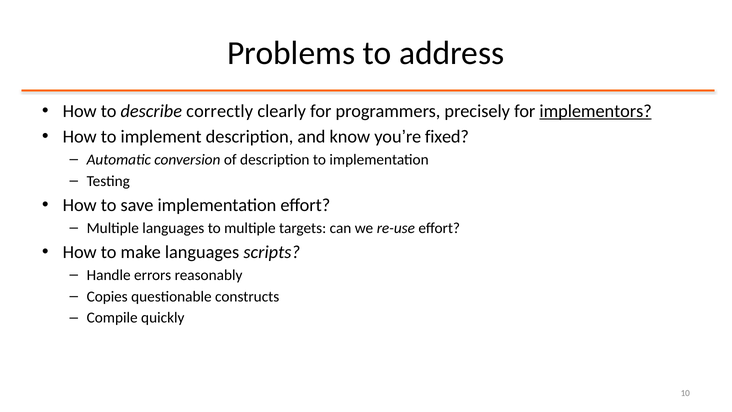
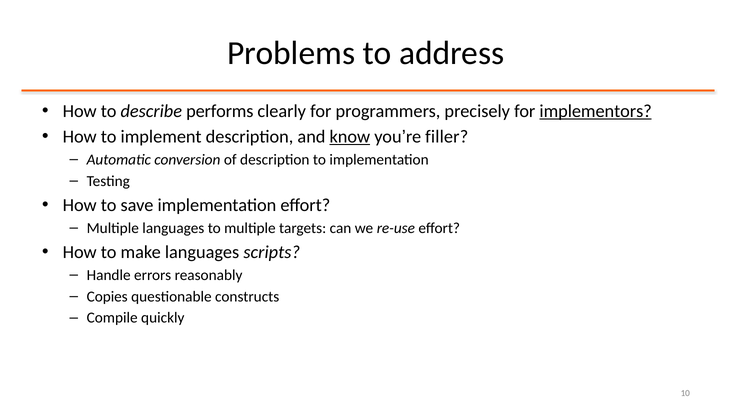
correctly: correctly -> performs (220, 111)
know underline: none -> present (350, 137)
fixed: fixed -> filler (447, 137)
